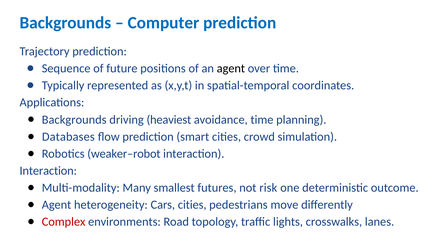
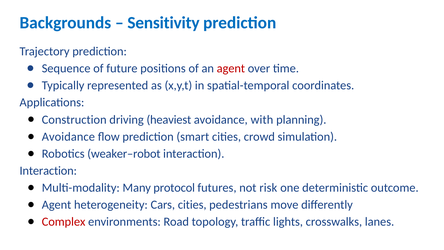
Computer: Computer -> Sensitivity (164, 23)
agent colour: black -> red (231, 68)
Backgrounds: Backgrounds -> Construction (74, 119)
avoidance time: time -> with (262, 119)
Databases: Databases -> Avoidance (68, 137)
smallest: smallest -> protocol (174, 188)
